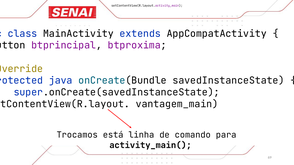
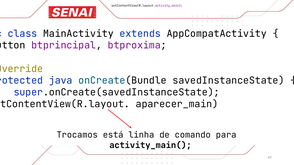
vantagem_main: vantagem_main -> aparecer_main (177, 104)
